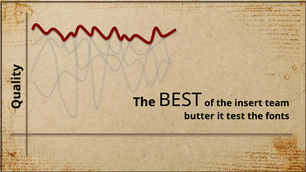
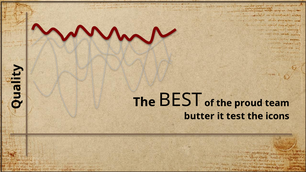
insert: insert -> proud (248, 103)
fonts: fonts -> icons (277, 116)
